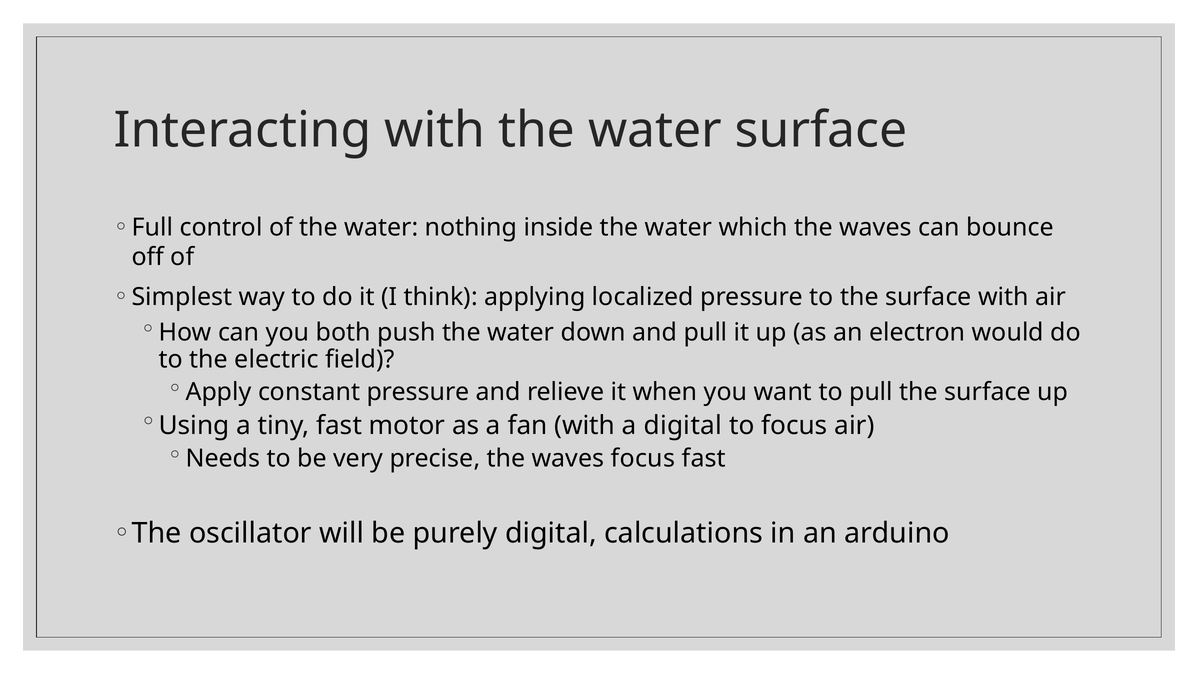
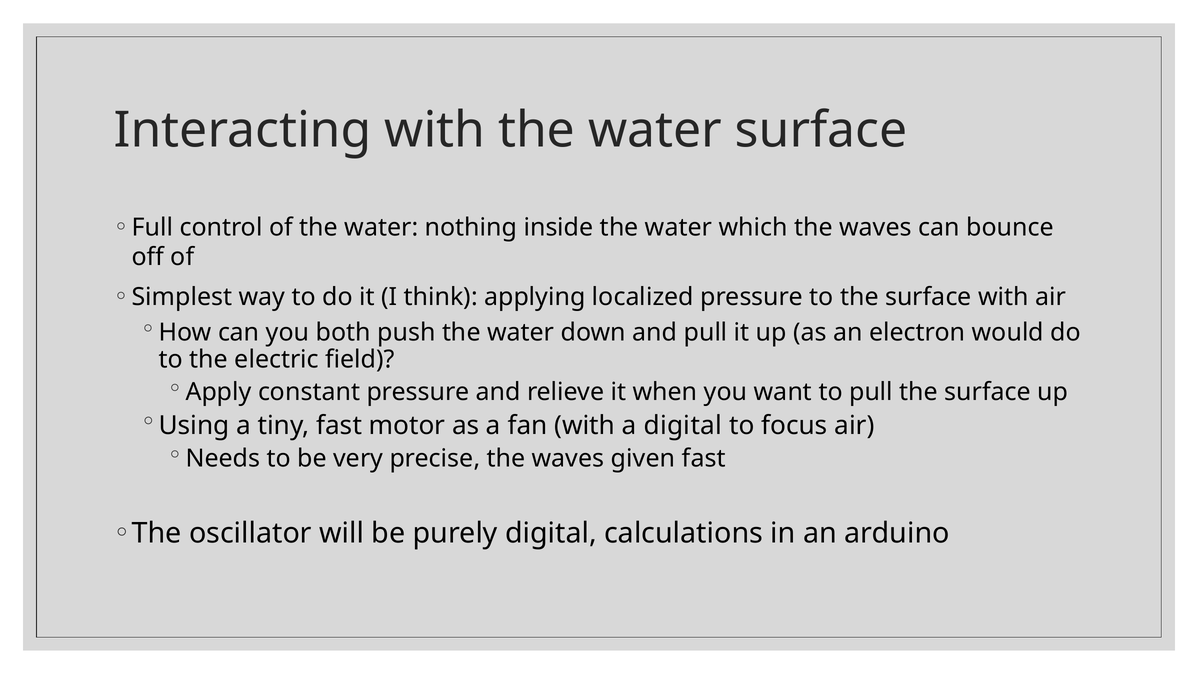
waves focus: focus -> given (643, 458)
